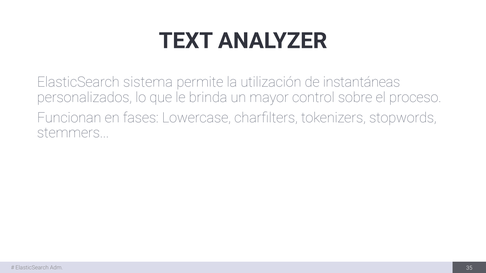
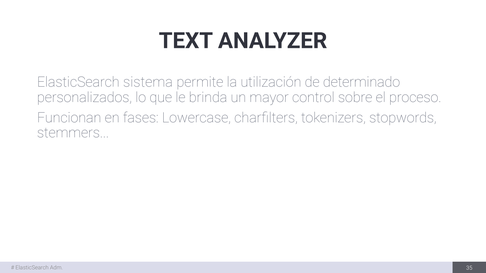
instantáneas: instantáneas -> determinado (362, 82)
